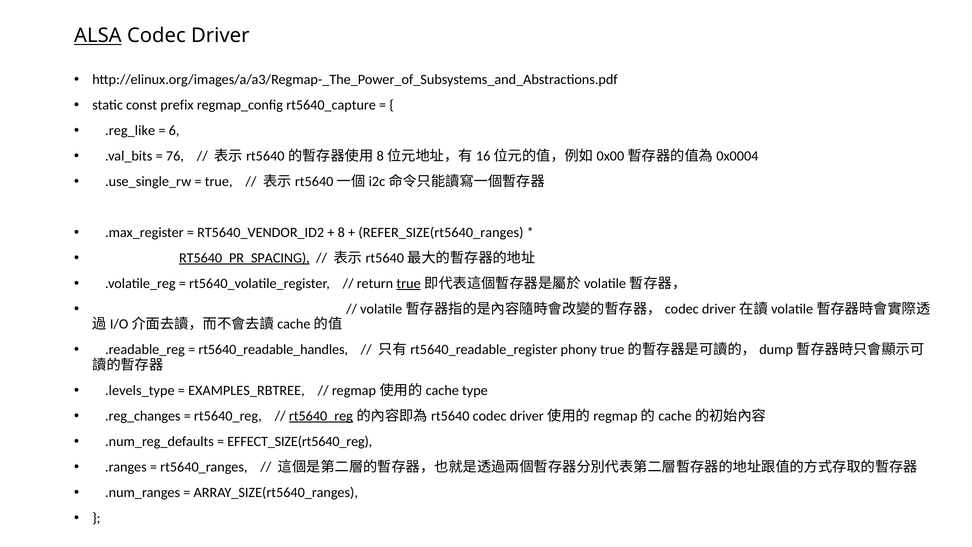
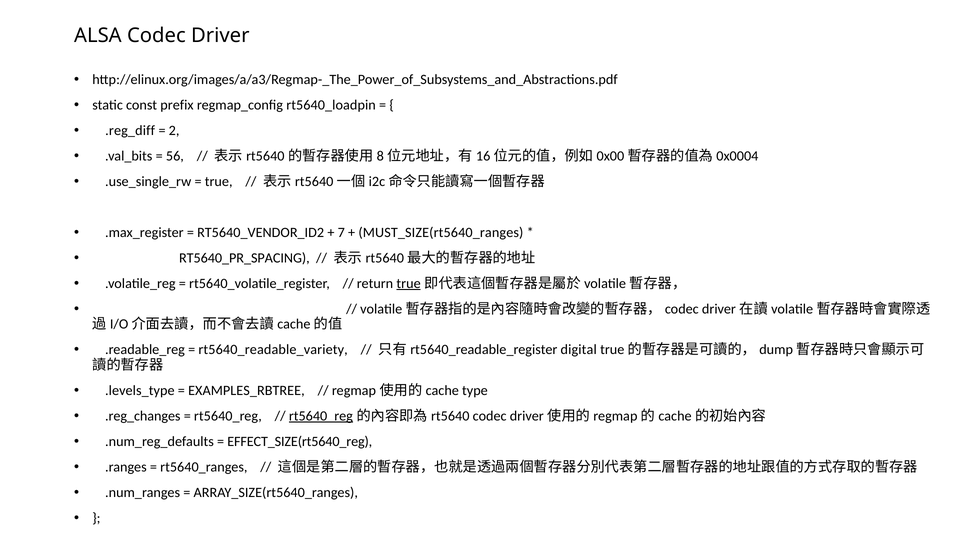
ALSA underline: present -> none (98, 36)
rt5640_capture: rt5640_capture -> rt5640_loadpin (331, 105)
.reg_like: .reg_like -> .reg_diff (130, 131)
6: 6 -> 2 (174, 131)
76: 76 -> 56 (175, 156)
8: 8 -> 7 (341, 232)
REFER_SIZE(rt5640_ranges: REFER_SIZE(rt5640_ranges -> MUST_SIZE(rt5640_ranges (441, 232)
RT5640_PR_SPACING underline: present -> none (244, 258)
rt5640_readable_handles: rt5640_readable_handles -> rt5640_readable_variety (273, 350)
phony: phony -> digital (579, 350)
